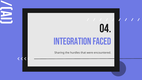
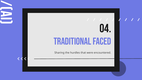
Integration: Integration -> Traditional (72, 41)
